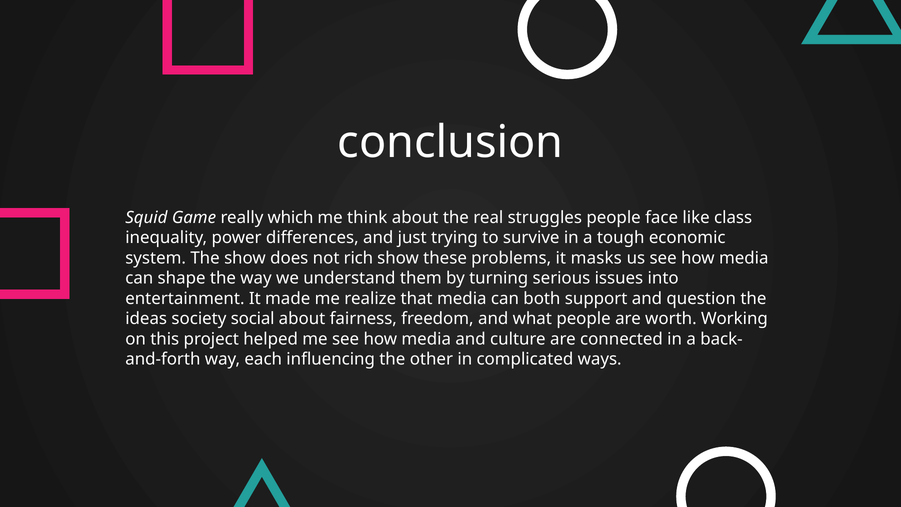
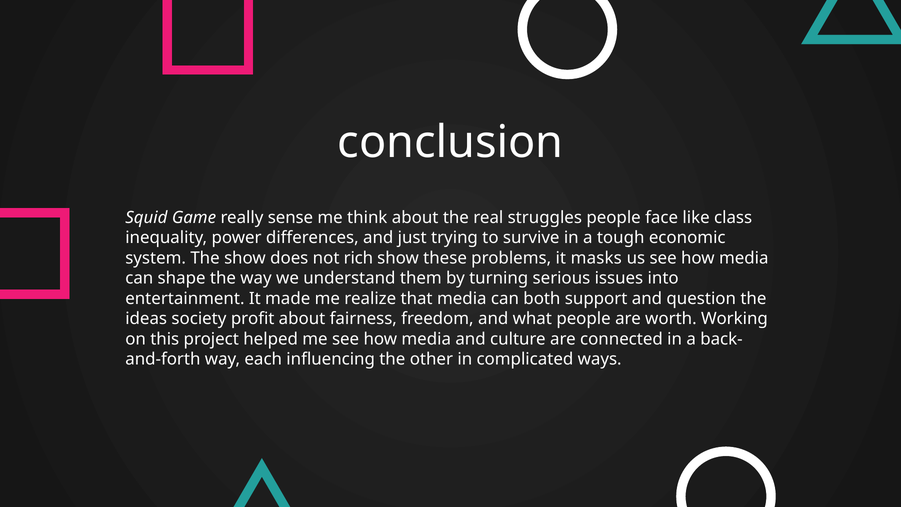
which: which -> sense (290, 217)
social: social -> profit (253, 319)
